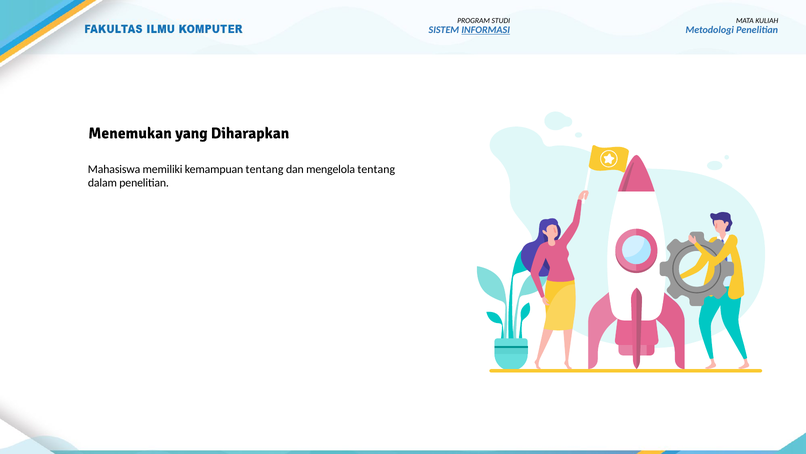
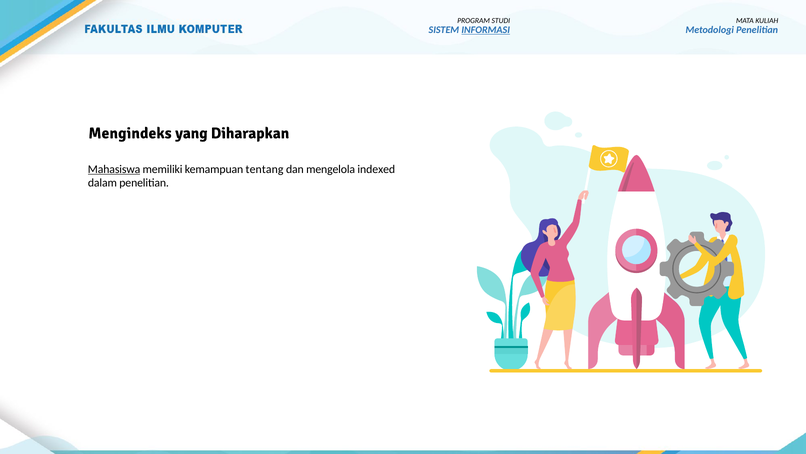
Menemukan: Menemukan -> Mengindeks (130, 133)
Mahasiswa underline: none -> present (114, 169)
mengelola tentang: tentang -> indexed (376, 169)
